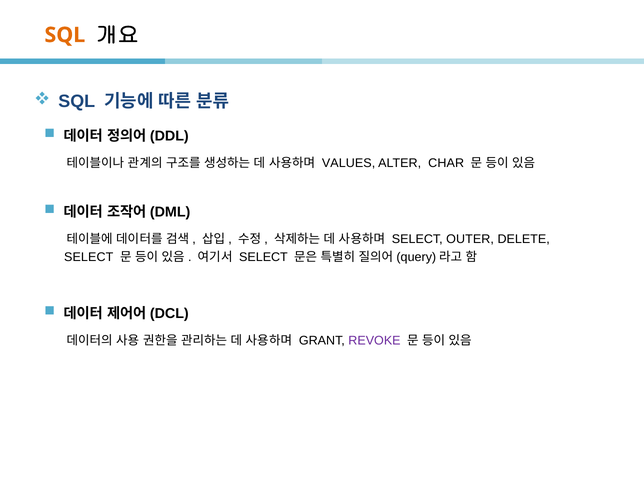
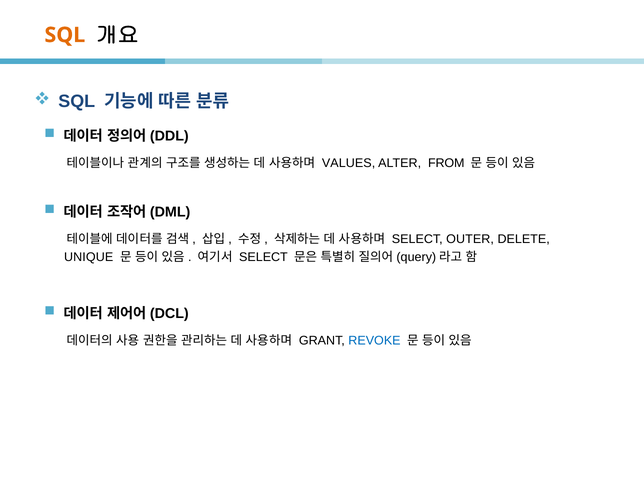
CHAR: CHAR -> FROM (446, 163)
SELECT: SELECT -> UNIQUE (89, 257)
REVOKE colour: purple -> blue (374, 340)
